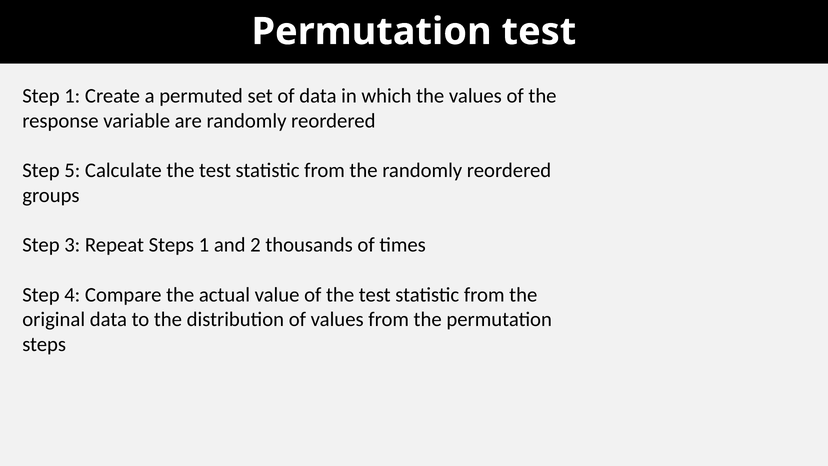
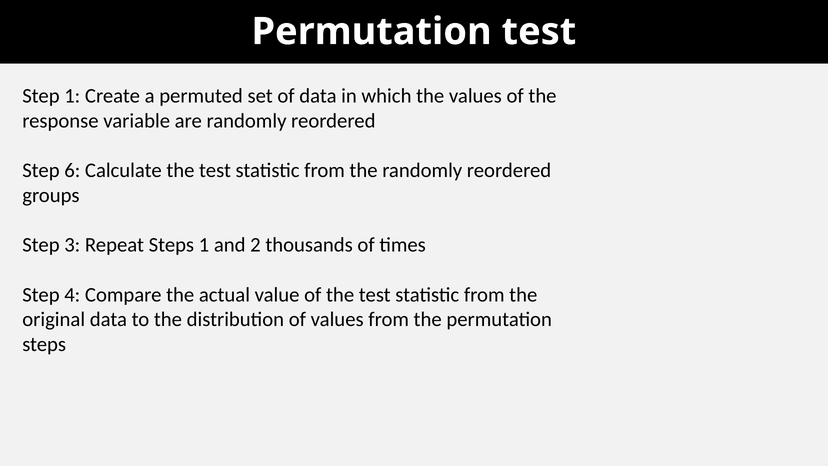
5: 5 -> 6 (72, 170)
